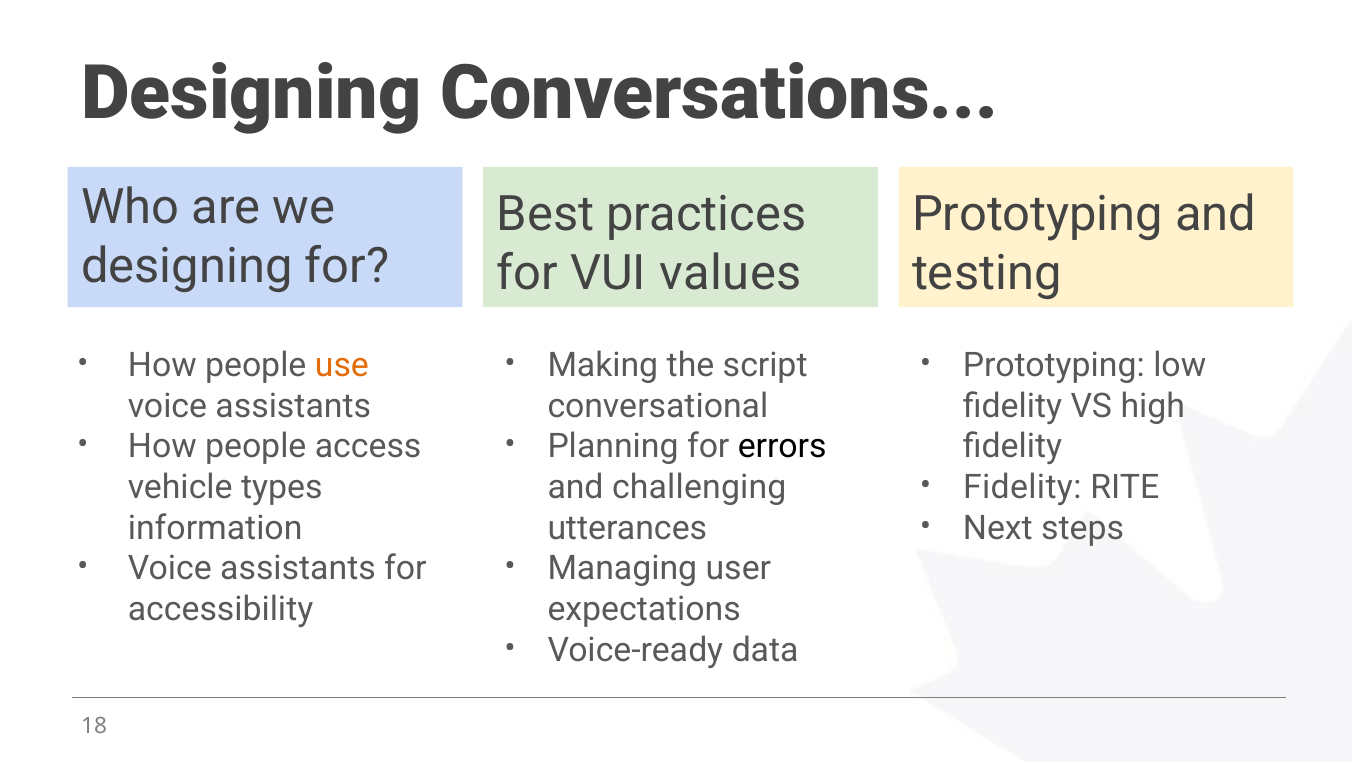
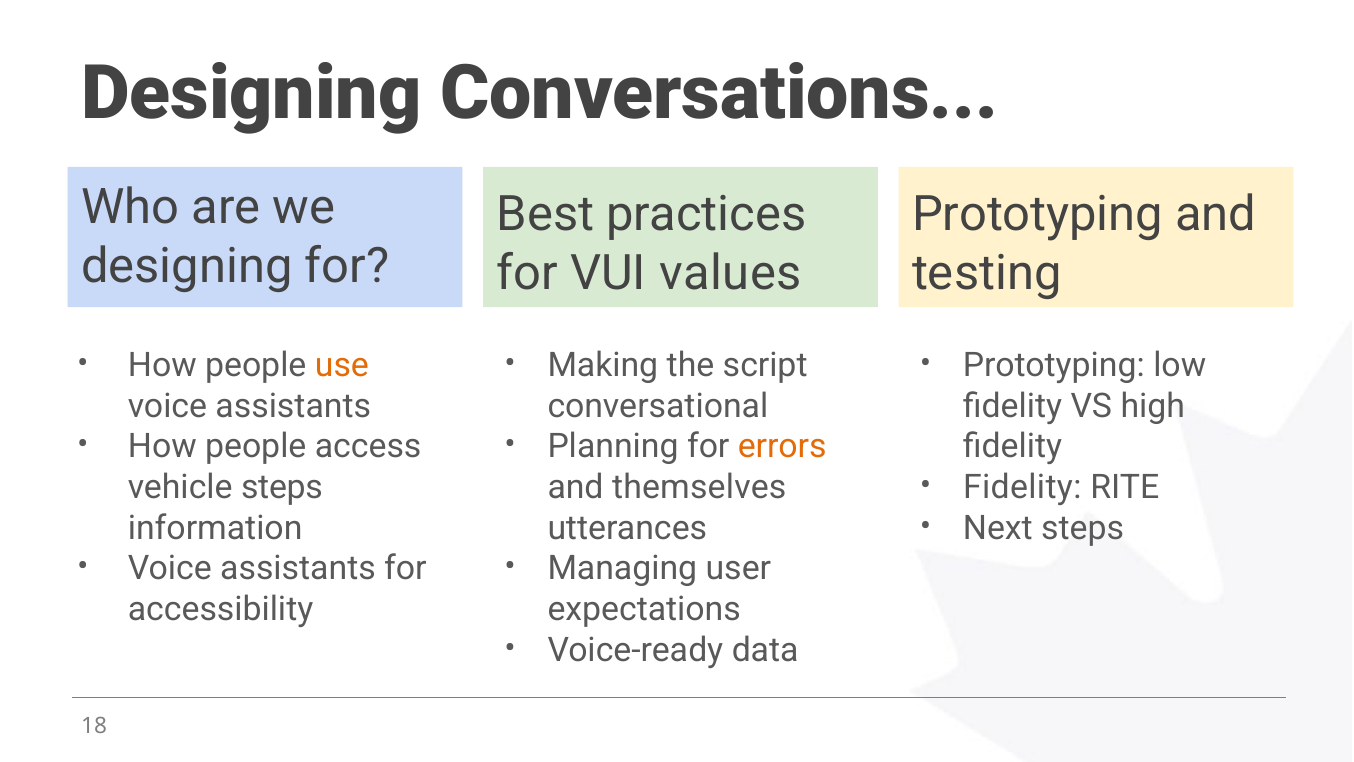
errors colour: black -> orange (782, 447)
vehicle types: types -> steps (282, 487)
challenging: challenging -> themselves (699, 487)
